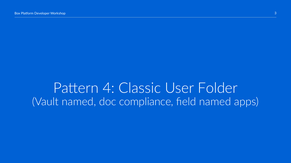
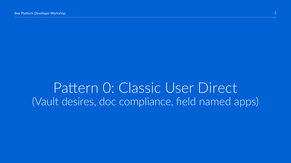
4: 4 -> 0 (109, 88)
Folder: Folder -> Direct (218, 88)
Vault named: named -> desires (79, 102)
